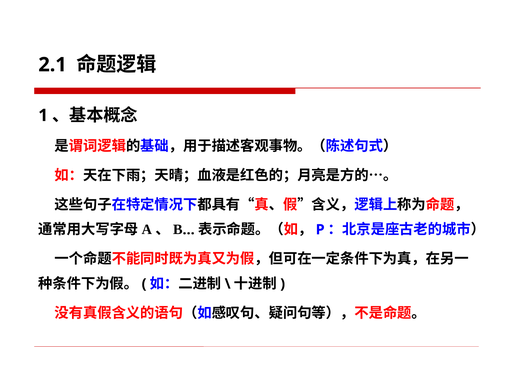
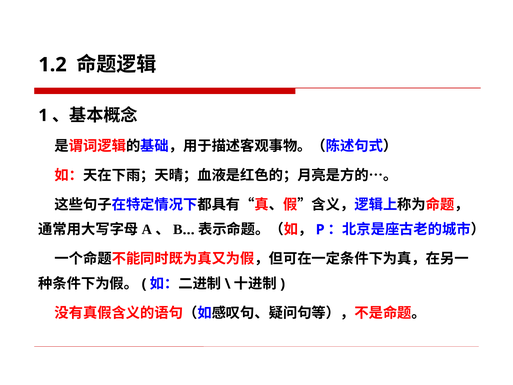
2.1: 2.1 -> 1.2 (53, 65)
